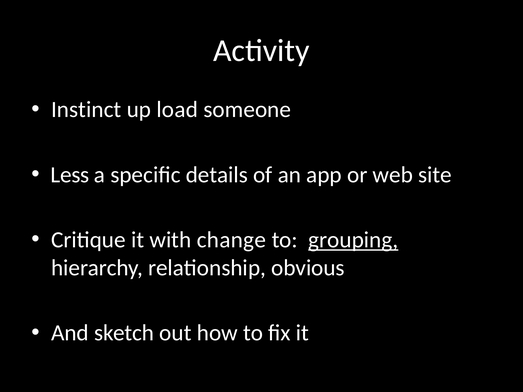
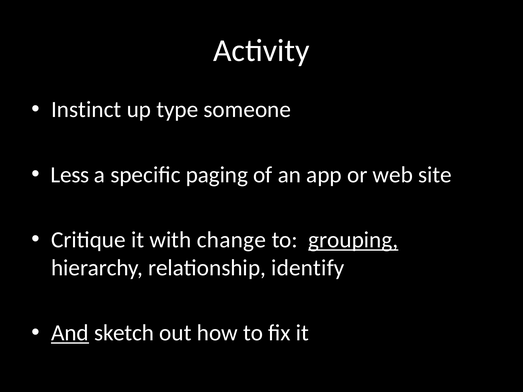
load: load -> type (177, 110)
details: details -> paging (217, 175)
obvious: obvious -> identify (308, 268)
And underline: none -> present (70, 333)
